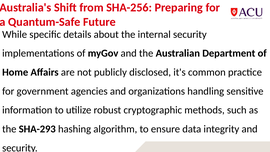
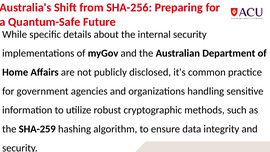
SHA-293: SHA-293 -> SHA-259 (37, 129)
